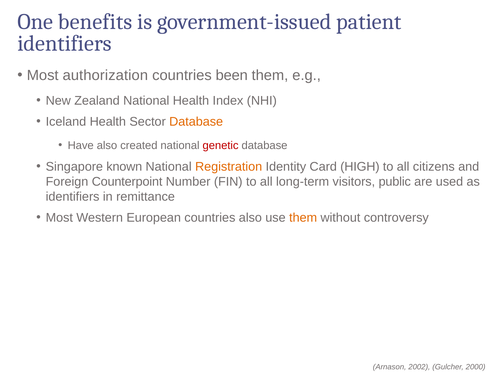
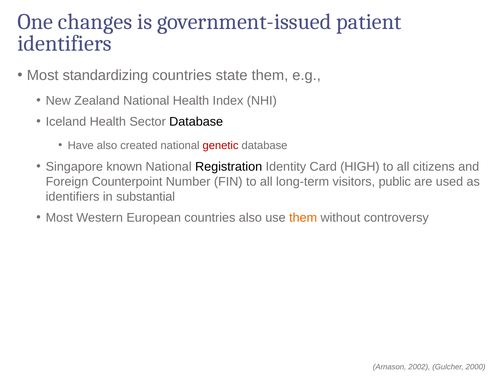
benefits: benefits -> changes (95, 22)
authorization: authorization -> standardizing (105, 75)
been: been -> state (232, 75)
Database colour: orange -> black (196, 122)
Registration colour: orange -> black (229, 167)
remittance: remittance -> substantial (146, 197)
